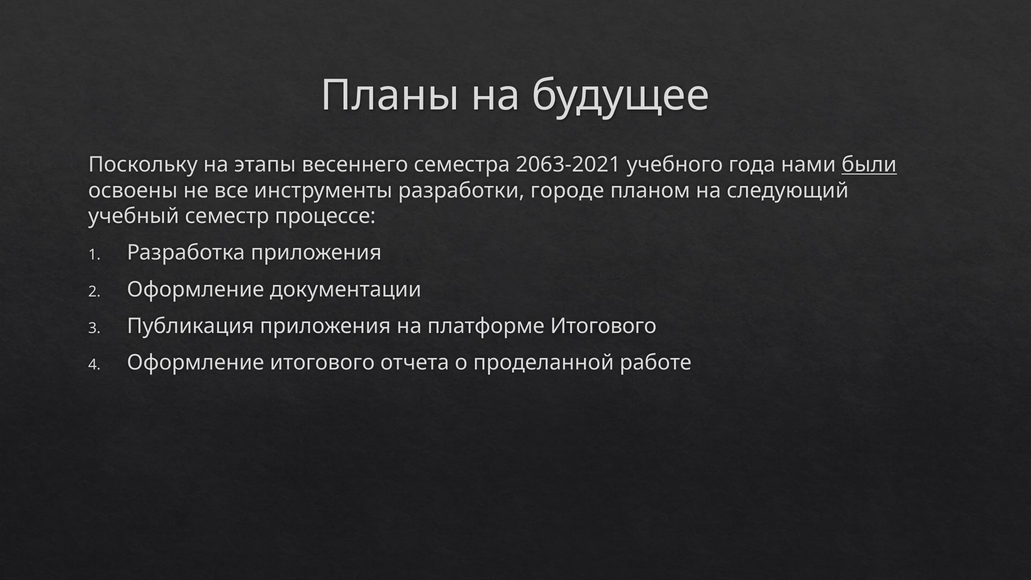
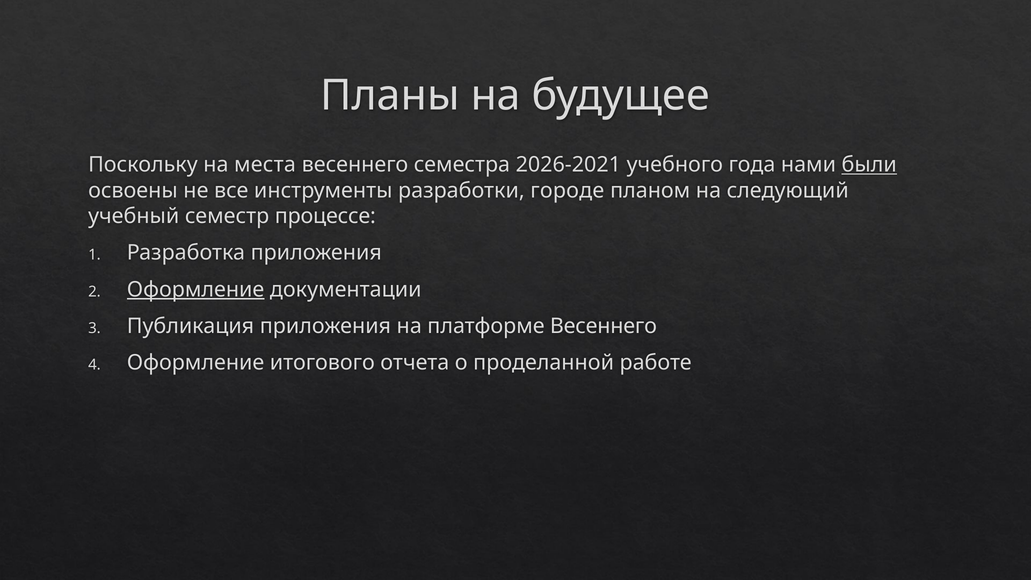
этапы: этапы -> места (265, 165)
2063-2021: 2063-2021 -> 2026-2021 (568, 165)
Оформление underline: none -> present (196, 289)
платформе Итогового: Итогового -> Весеннего (603, 326)
